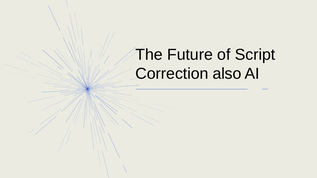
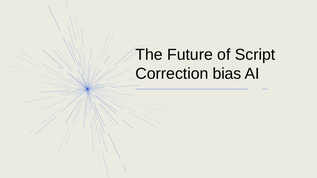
also: also -> bias (227, 74)
